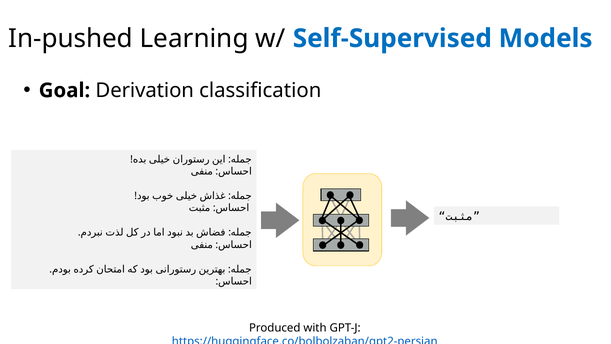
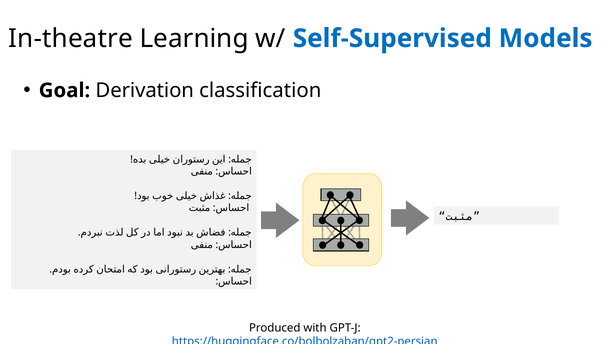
In-pushed: In-pushed -> In-theatre (71, 38)
